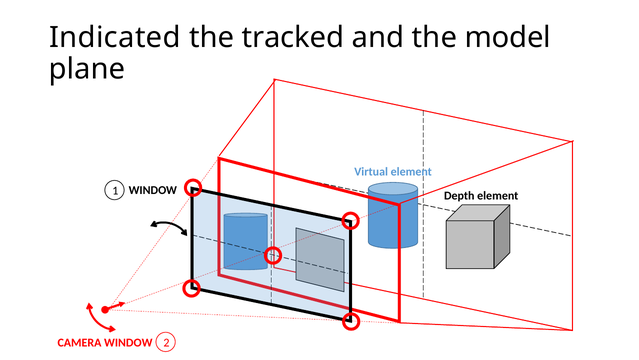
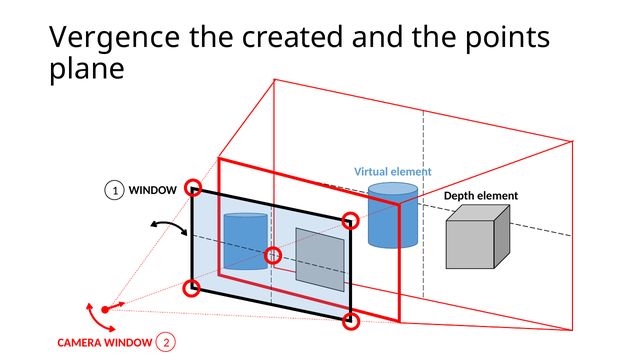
Indicated: Indicated -> Vergence (115, 37)
tracked: tracked -> created (293, 37)
model: model -> points (508, 37)
